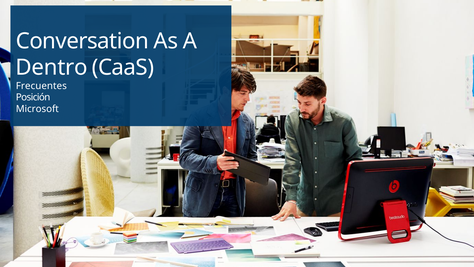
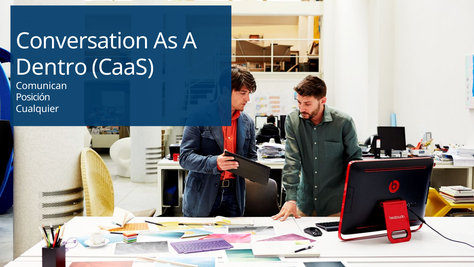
Frecuentes: Frecuentes -> Comunican (41, 86)
Microsoft: Microsoft -> Cualquier (37, 109)
